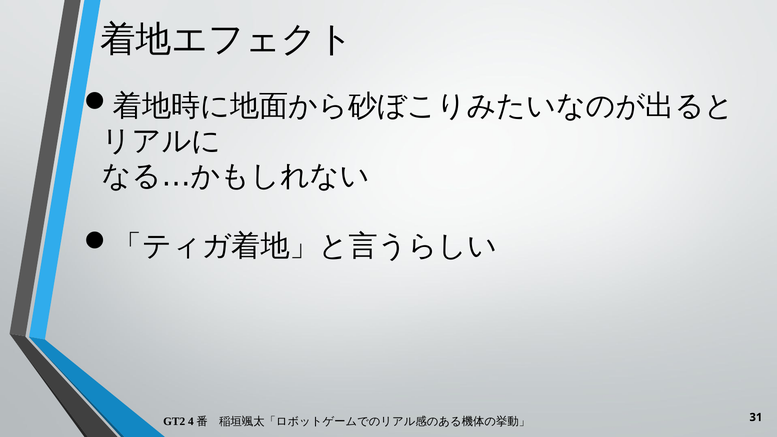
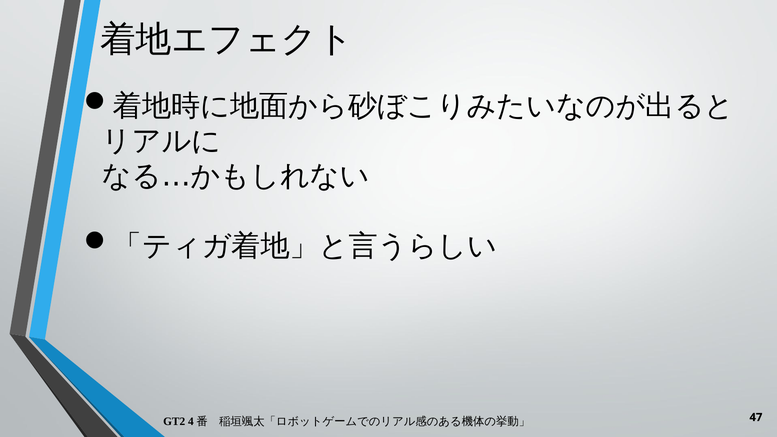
31: 31 -> 47 (756, 417)
